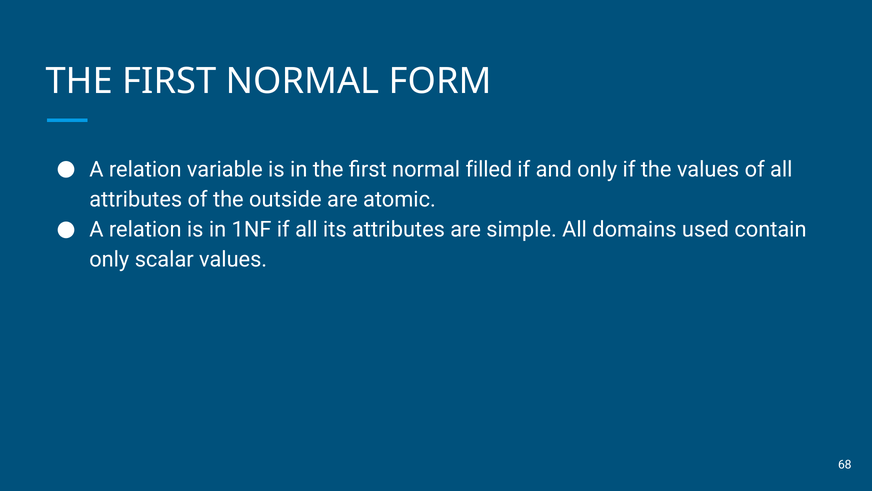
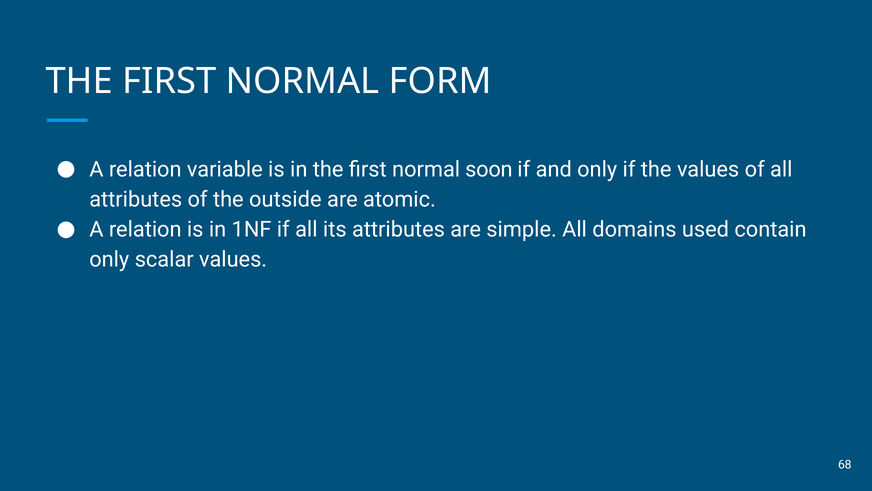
filled: filled -> soon (489, 169)
